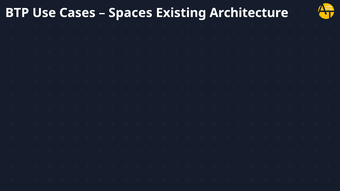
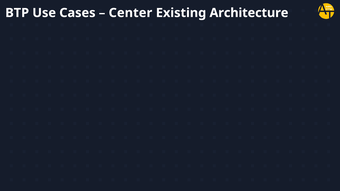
Spaces: Spaces -> Center (130, 13)
